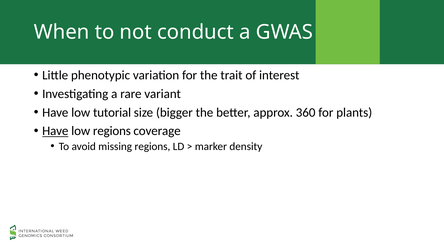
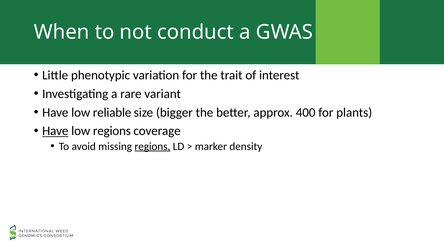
tutorial: tutorial -> reliable (112, 112)
360: 360 -> 400 (306, 112)
regions underline: none -> present (152, 146)
